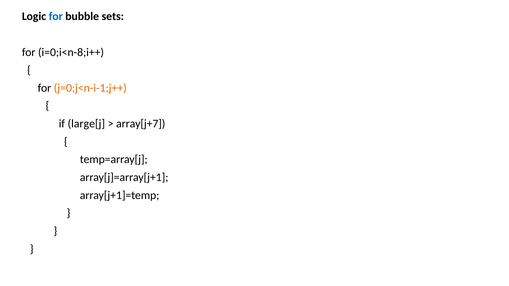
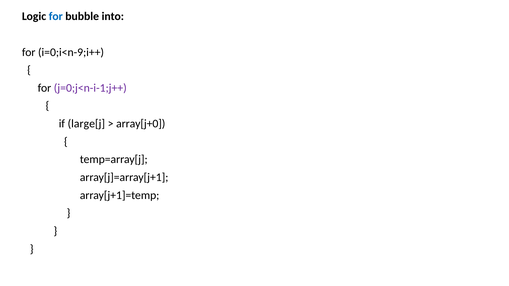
sets: sets -> into (113, 16)
i=0;i<n-8;i++: i=0;i<n-8;i++ -> i=0;i<n-9;i++ (71, 52)
j=0;j<n-i-1;j++ colour: orange -> purple (90, 88)
array[j+7: array[j+7 -> array[j+0 (141, 124)
